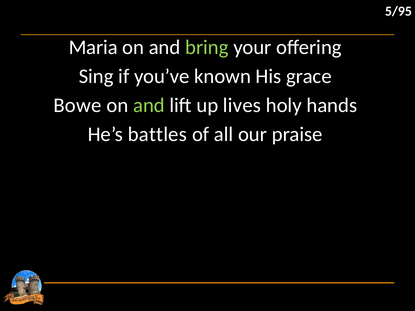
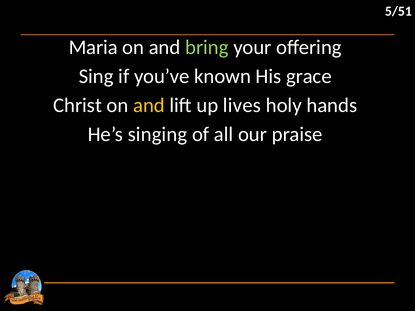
5/95: 5/95 -> 5/51 (398, 11)
Bowe: Bowe -> Christ (78, 106)
and colour: light green -> yellow (149, 106)
battles: battles -> singing (157, 135)
